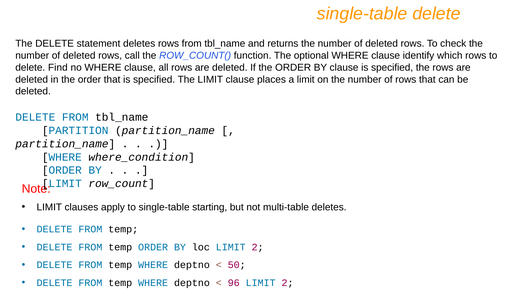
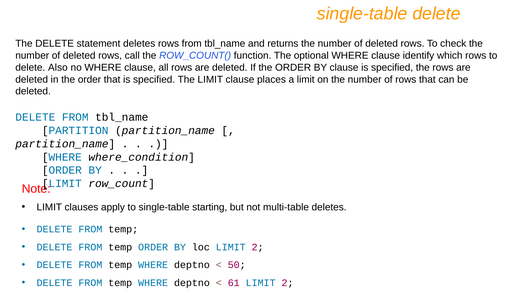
Find: Find -> Also (58, 68)
96: 96 -> 61 (234, 284)
